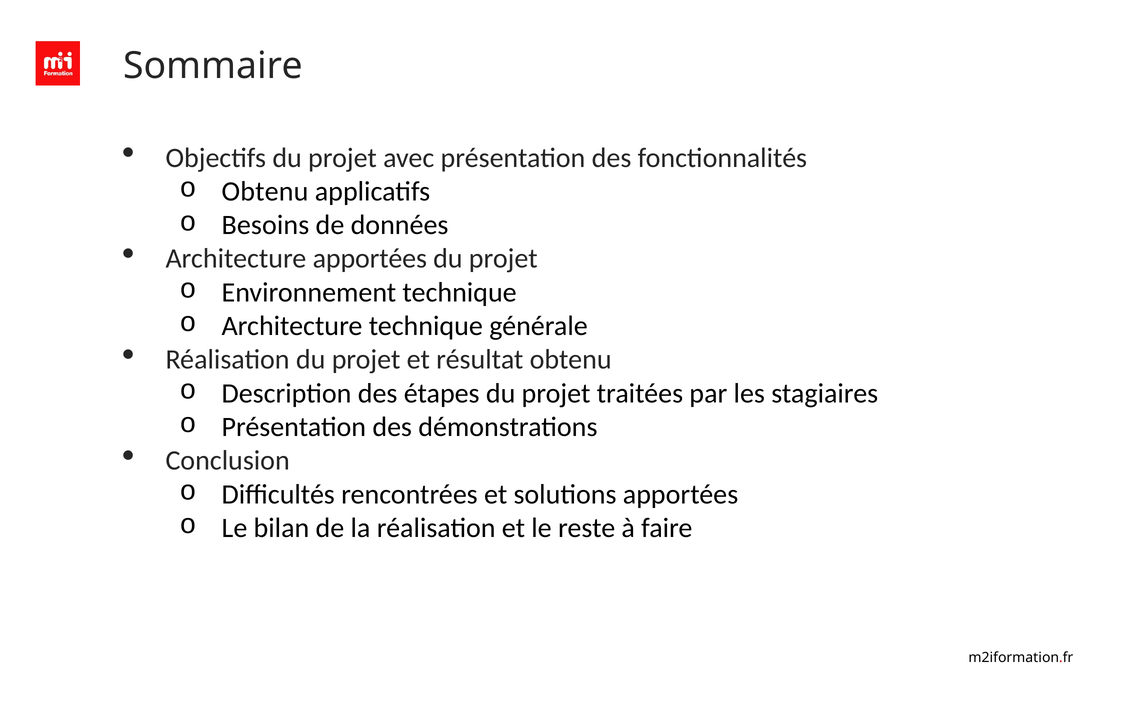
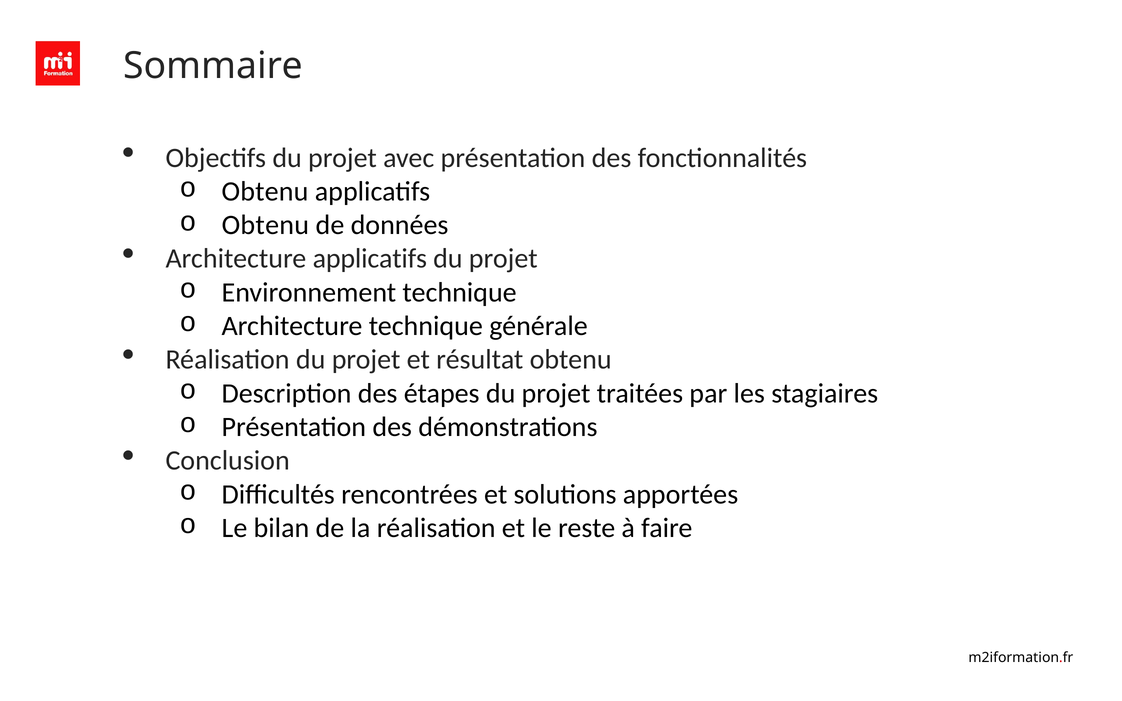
Besoins: Besoins -> Obtenu (265, 225)
Architecture apportées: apportées -> applicatifs (370, 259)
